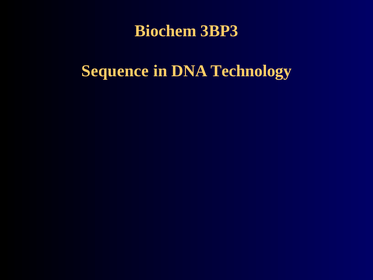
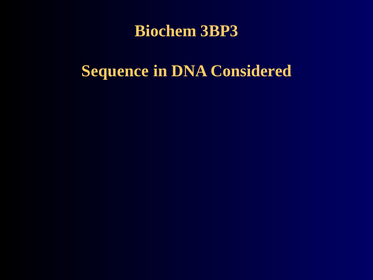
Technology: Technology -> Considered (251, 71)
